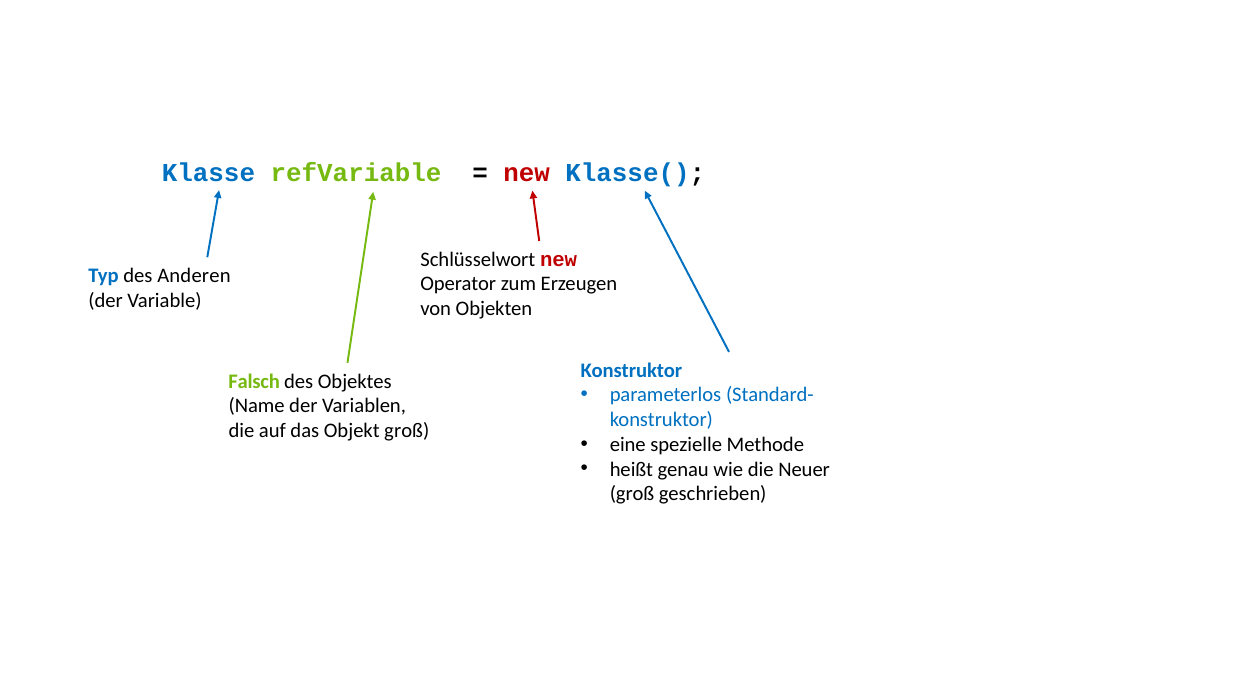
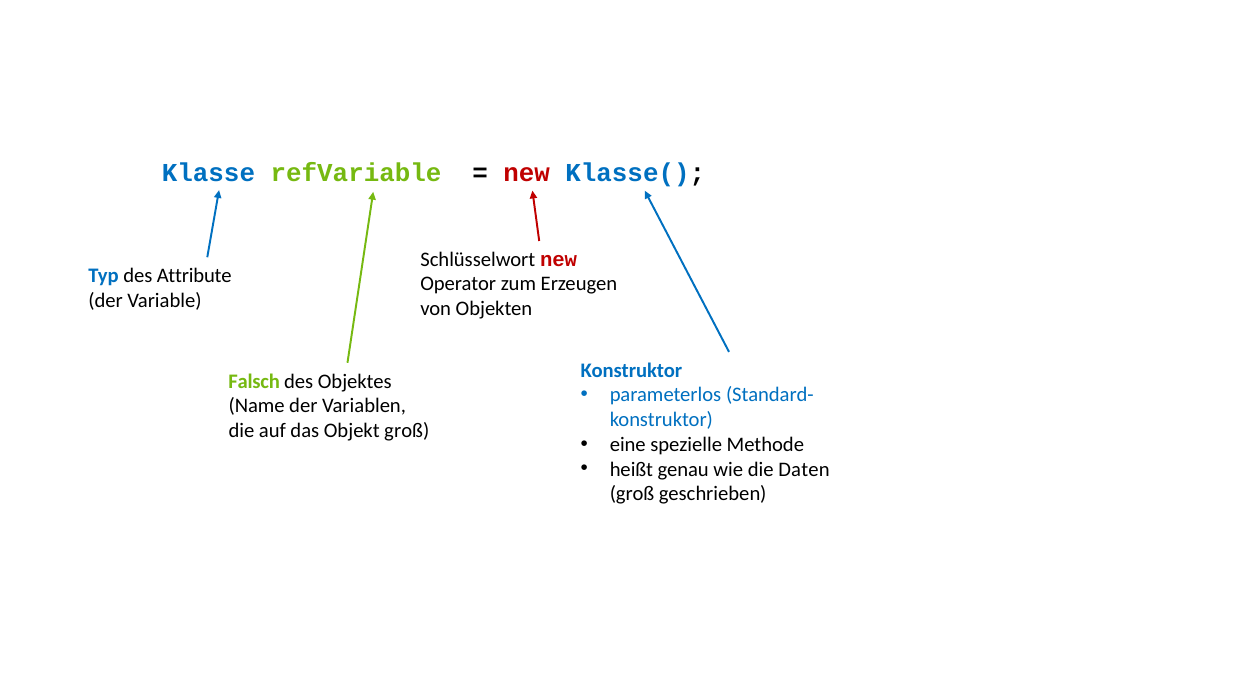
Anderen: Anderen -> Attribute (194, 276)
Neuer: Neuer -> Daten (804, 470)
